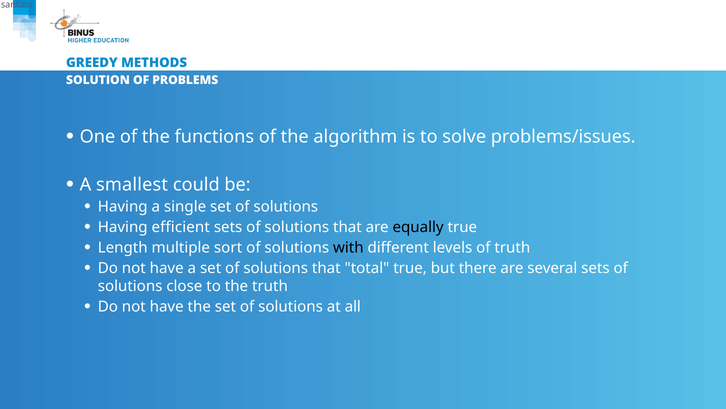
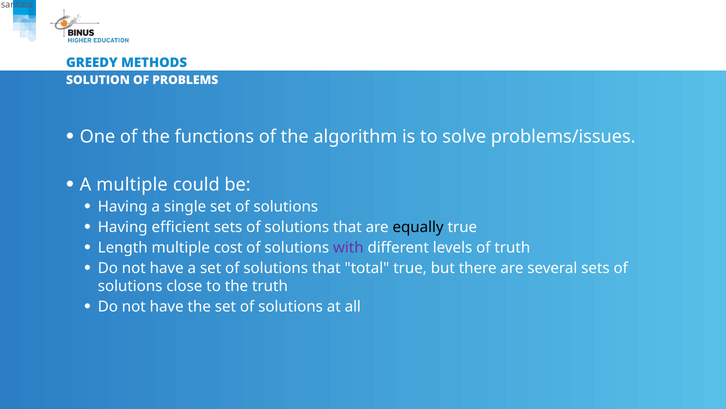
A smallest: smallest -> multiple (132, 185)
sort: sort -> cost (228, 247)
with colour: black -> purple (348, 247)
